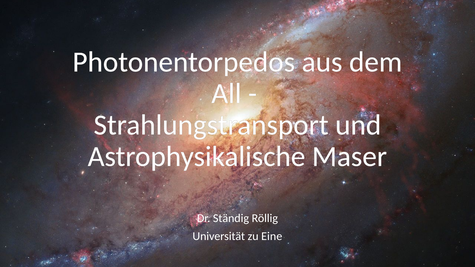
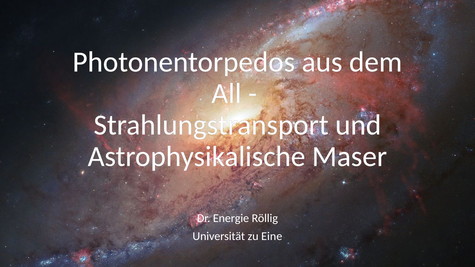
Ständig: Ständig -> Energie (231, 219)
